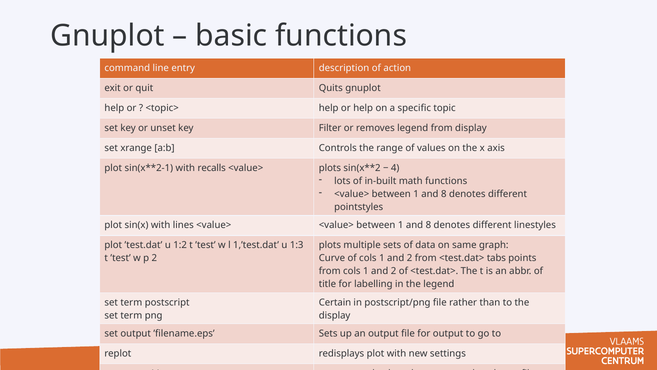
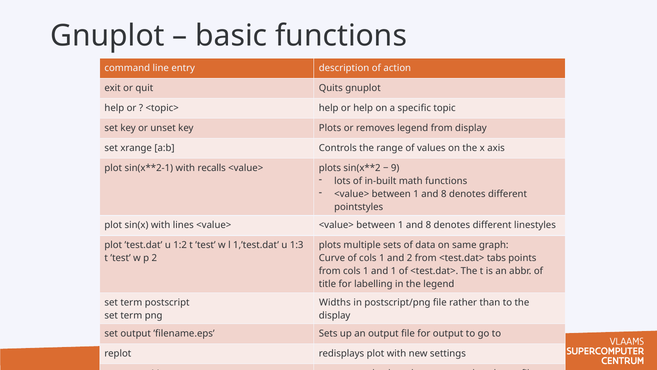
key Filter: Filter -> Plots (330, 128)
4: 4 -> 9 (395, 168)
2: 2 -> 1 (394, 271)
Certain: Certain -> Widths (335, 302)
